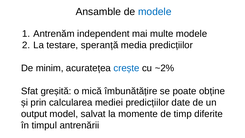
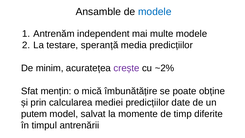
crește colour: blue -> purple (126, 68)
greșită: greșită -> mențin (56, 91)
output: output -> putem (34, 114)
